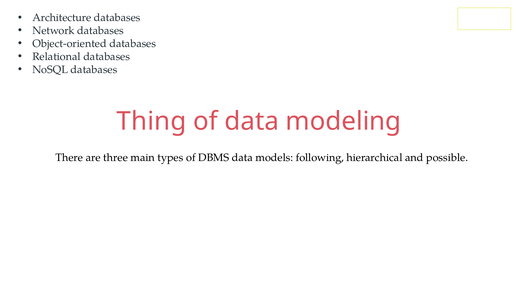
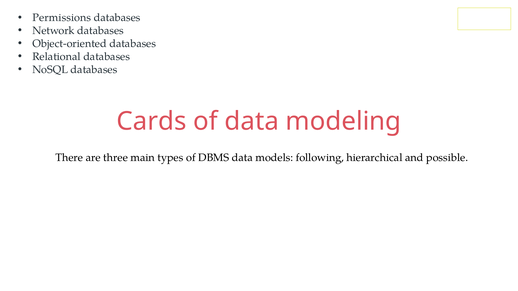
Architecture: Architecture -> Permissions (62, 18)
Thing: Thing -> Cards (152, 121)
